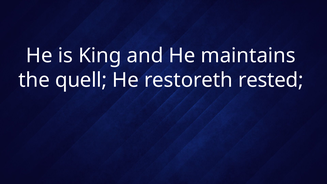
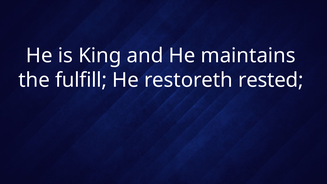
quell: quell -> fulfill (81, 80)
